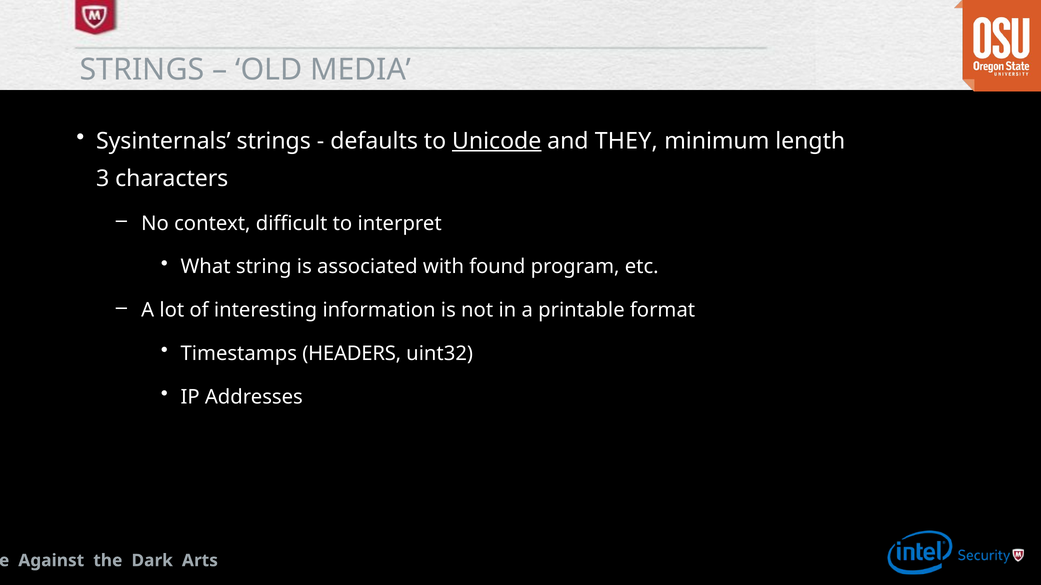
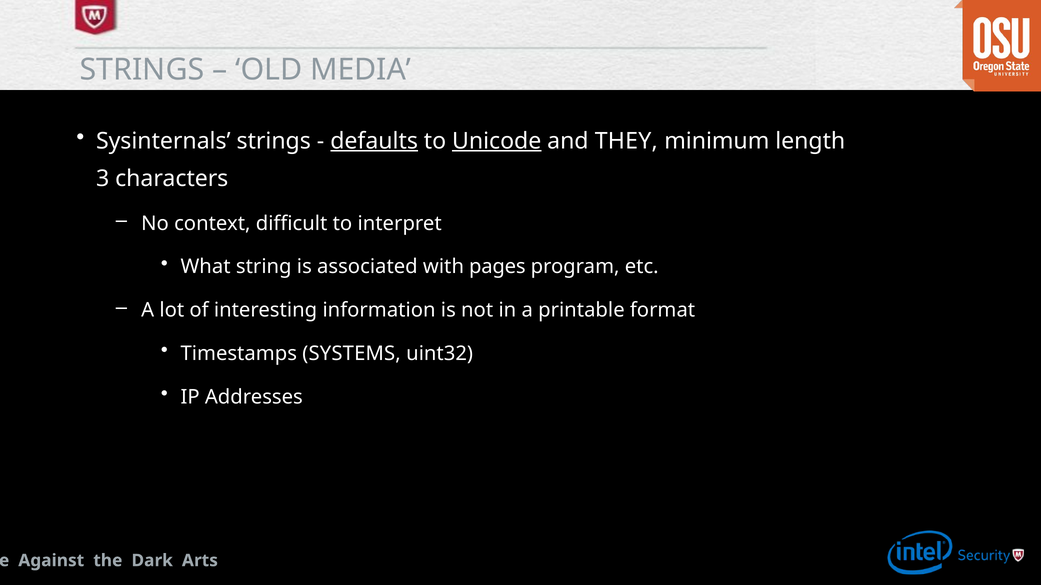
defaults underline: none -> present (374, 141)
found: found -> pages (497, 267)
HEADERS: HEADERS -> SYSTEMS (352, 354)
